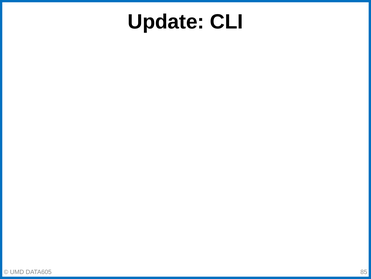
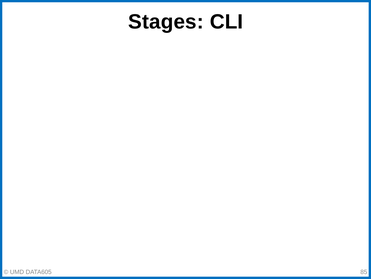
Update: Update -> Stages (166, 22)
